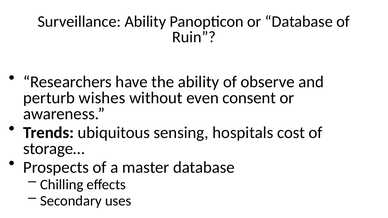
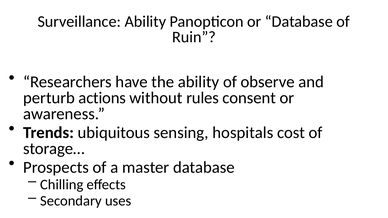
wishes: wishes -> actions (102, 98)
even: even -> rules (203, 98)
